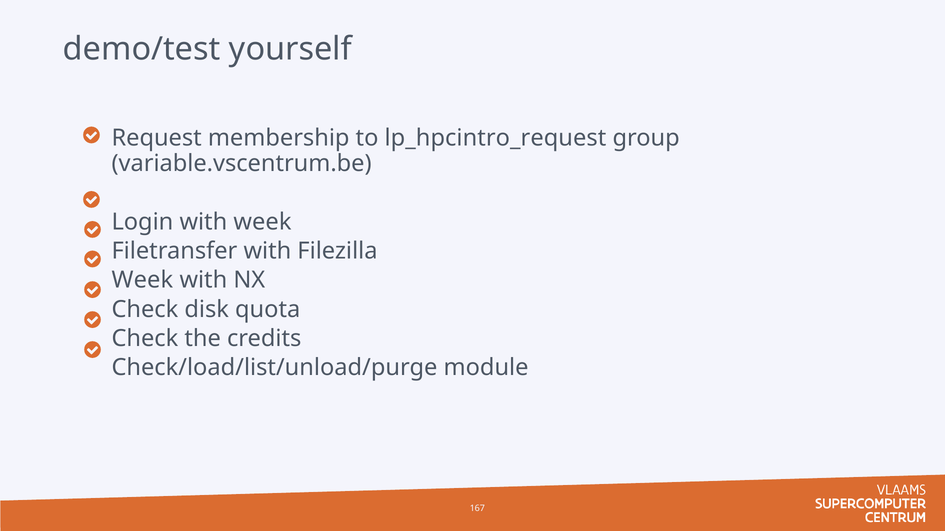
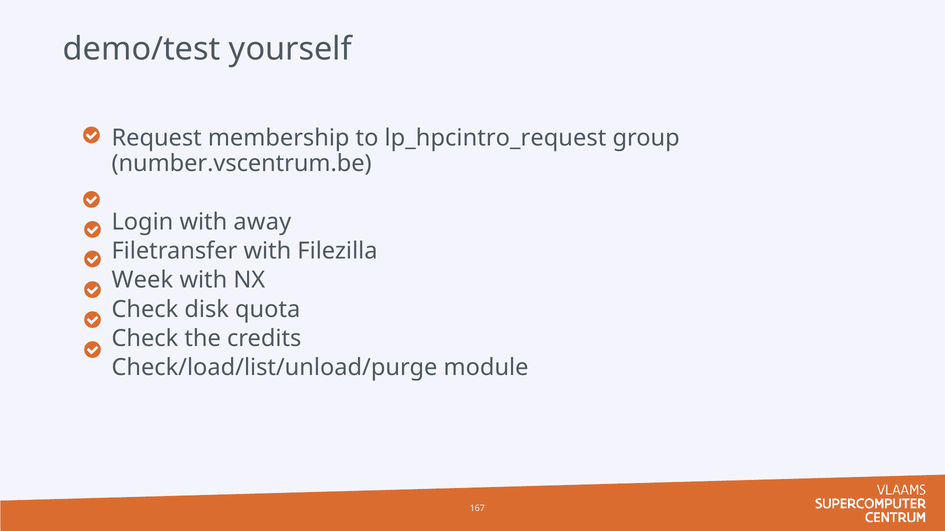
variable.vscentrum.be: variable.vscentrum.be -> number.vscentrum.be (242, 164)
with week: week -> away (262, 222)
